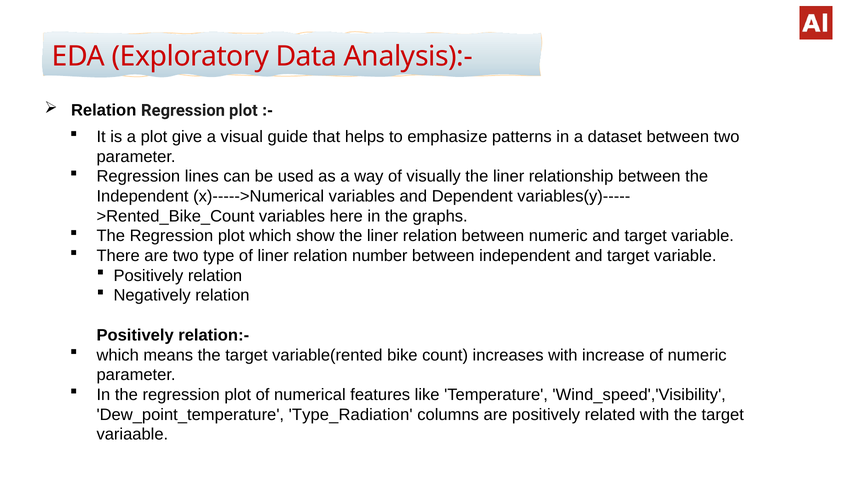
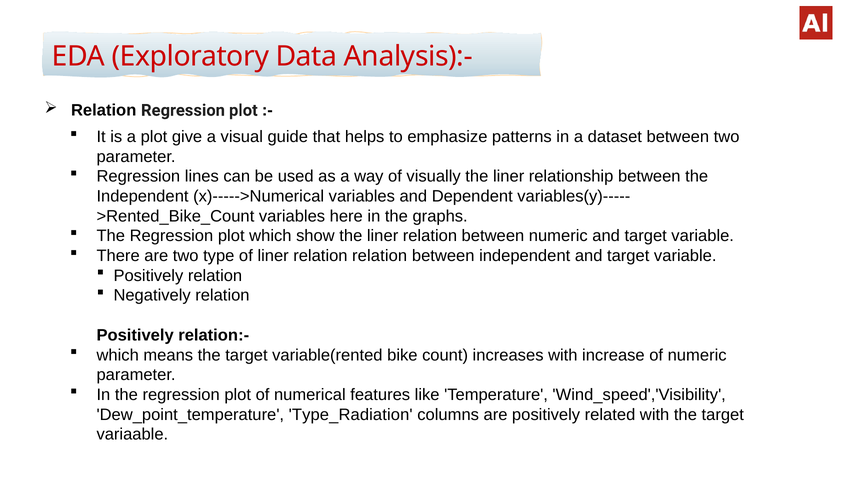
relation number: number -> relation (380, 256)
